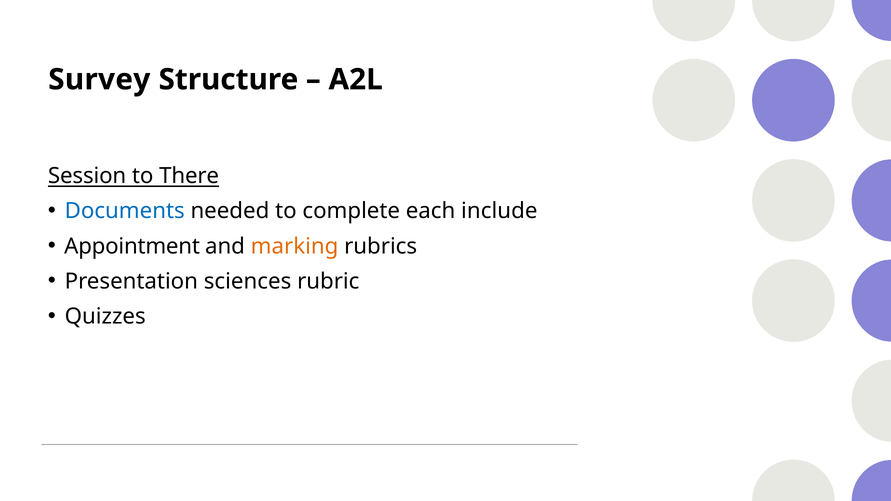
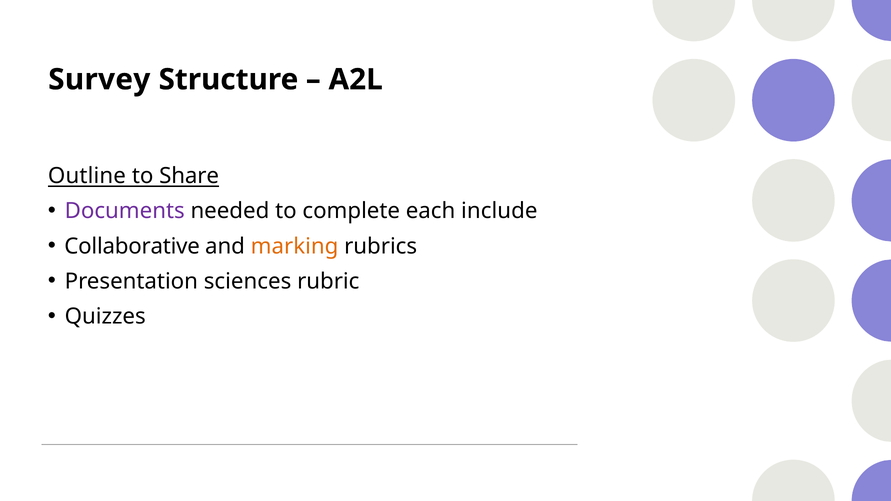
Session: Session -> Outline (87, 176)
There: There -> Share (189, 176)
Documents colour: blue -> purple (125, 211)
Appointment: Appointment -> Collaborative (132, 246)
